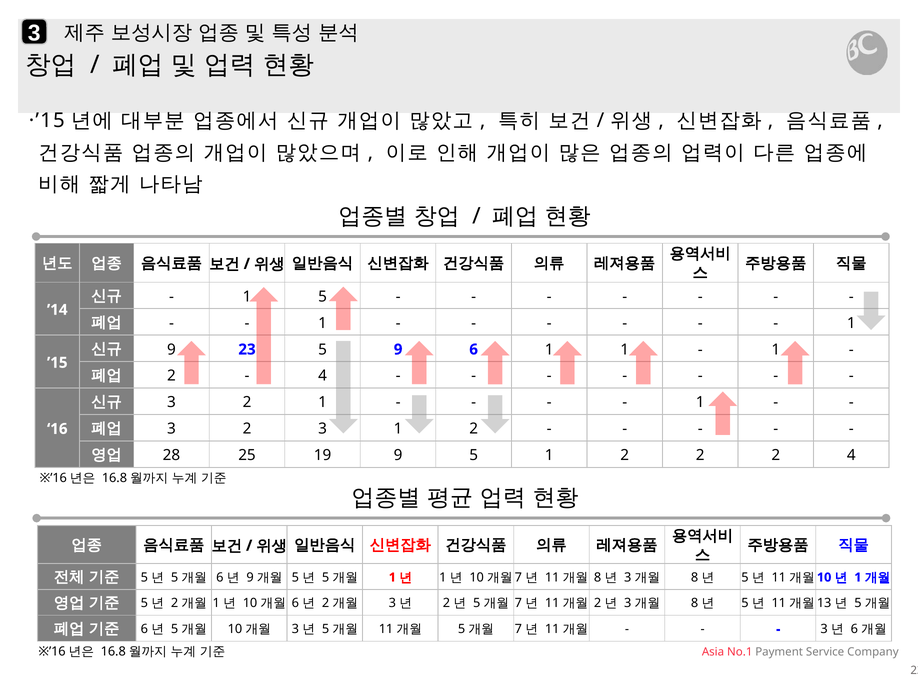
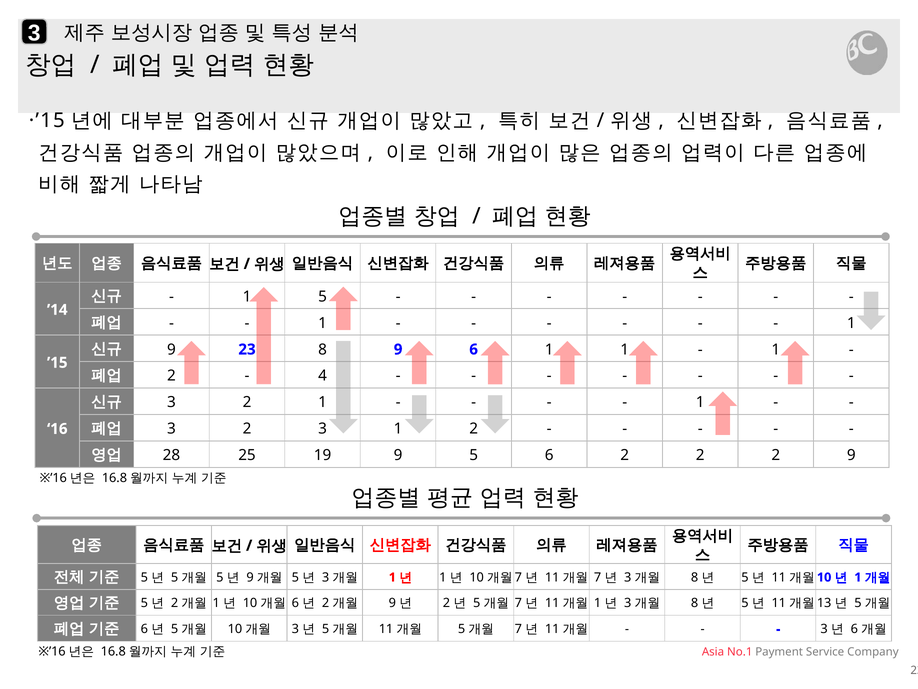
5: 5 -> 8 (323, 349)
5 1: 1 -> 6 (549, 455)
2 4: 4 -> 9 (851, 455)
6: 6 -> 5 (220, 577)
5: 5 -> 3 (326, 577)
8: 8 -> 7 (598, 577)
3: 3 -> 9 (392, 603)
2: 2 -> 1 (598, 603)
